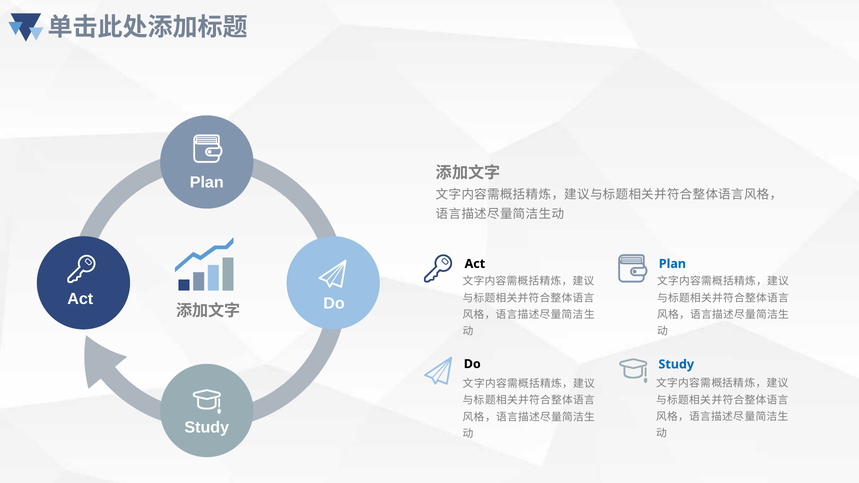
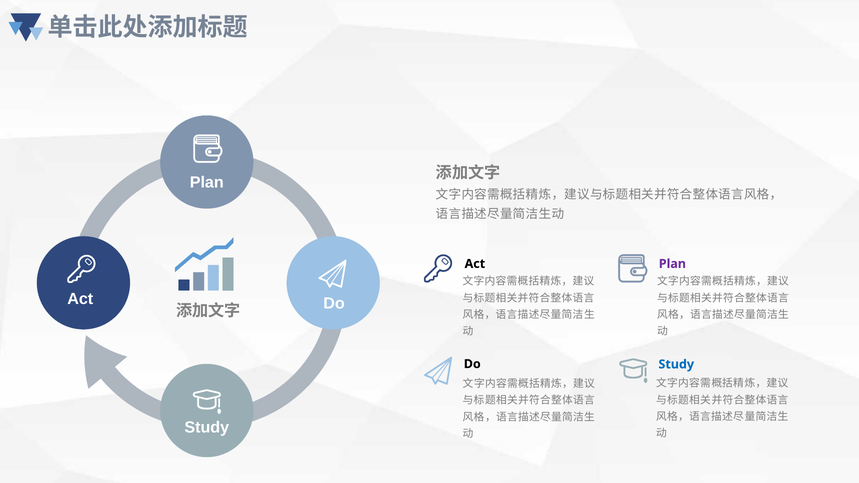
Plan colour: blue -> purple (672, 264)
